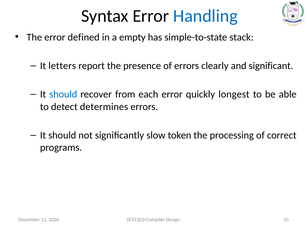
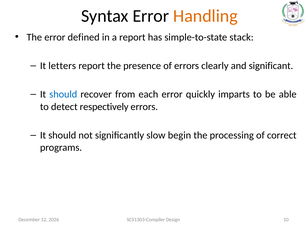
Handling colour: blue -> orange (205, 16)
a empty: empty -> report (132, 37)
longest: longest -> imparts (234, 94)
determines: determines -> respectively (104, 107)
token: token -> begin (179, 135)
